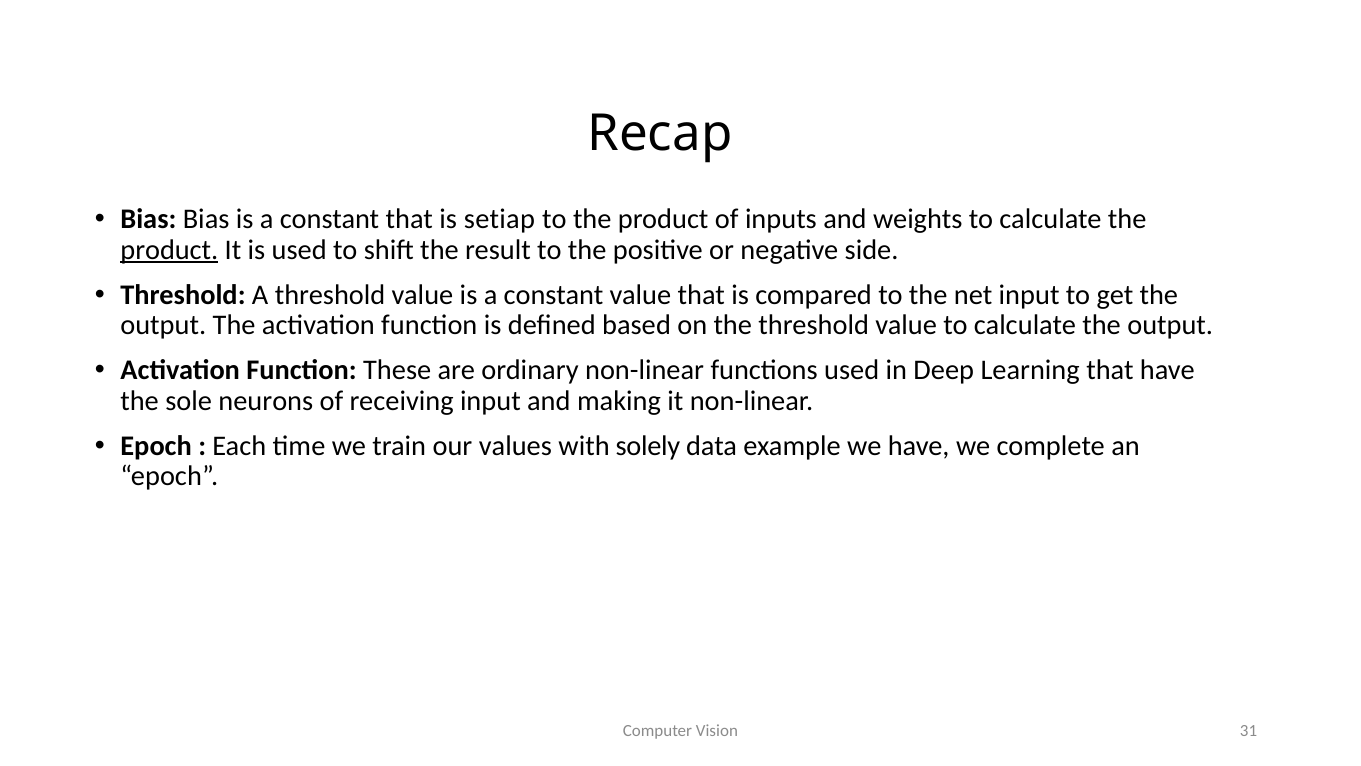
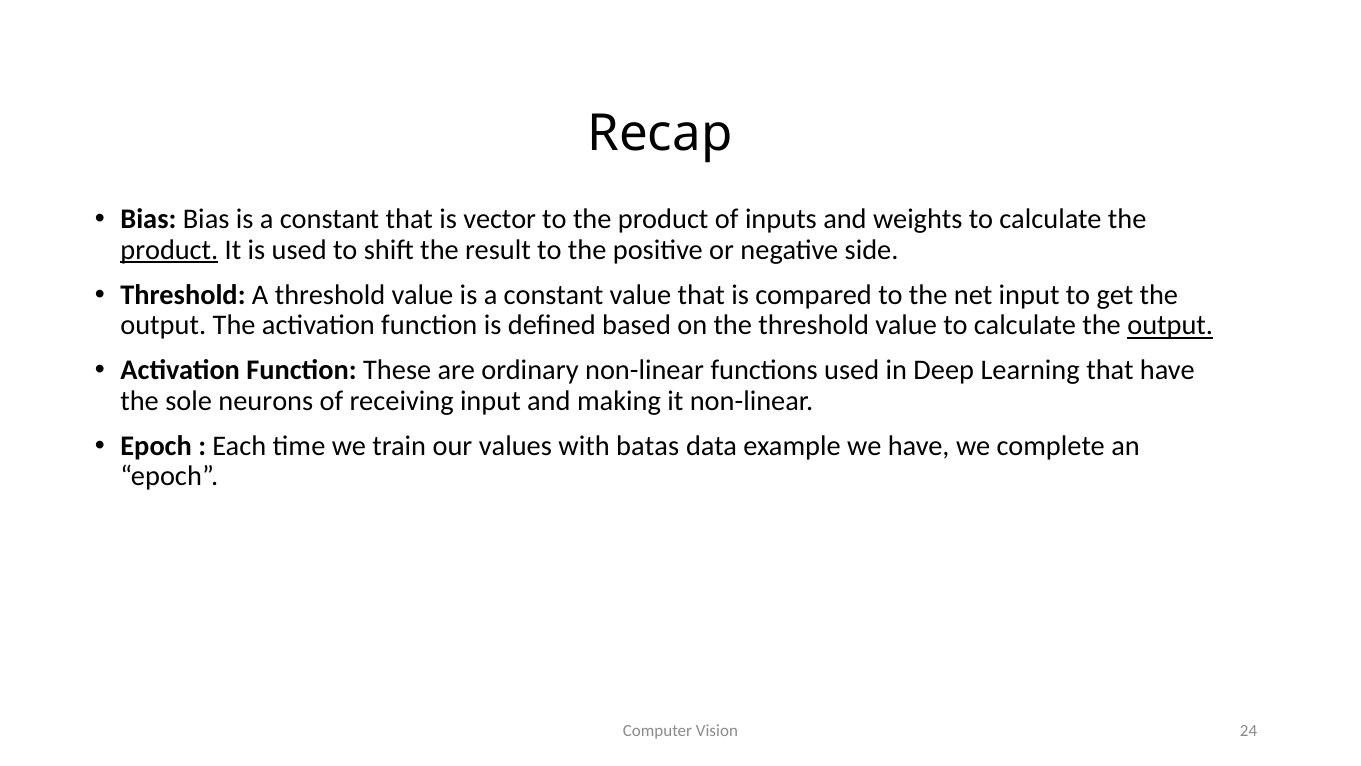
setiap: setiap -> vector (500, 219)
output underline: none -> present (1170, 325)
solely: solely -> batas (648, 446)
31: 31 -> 24 (1249, 731)
